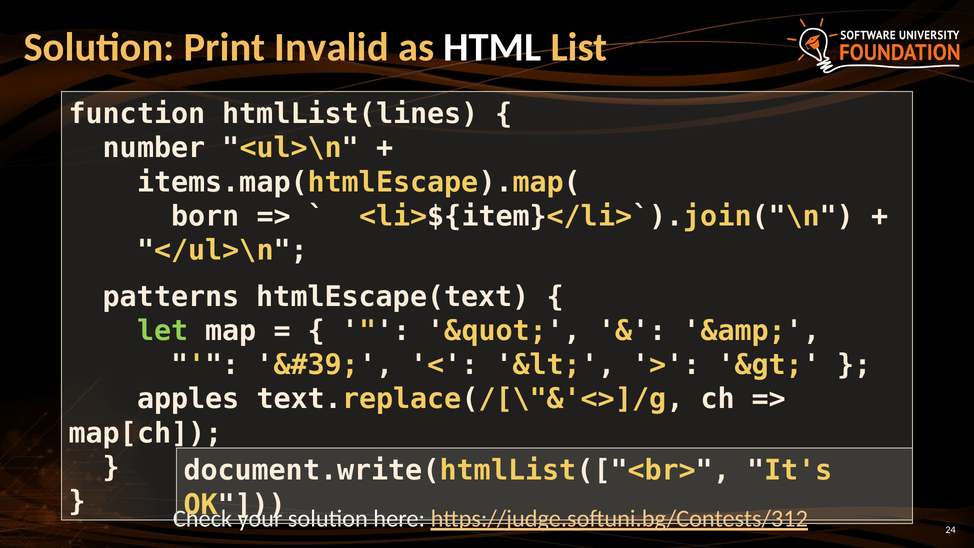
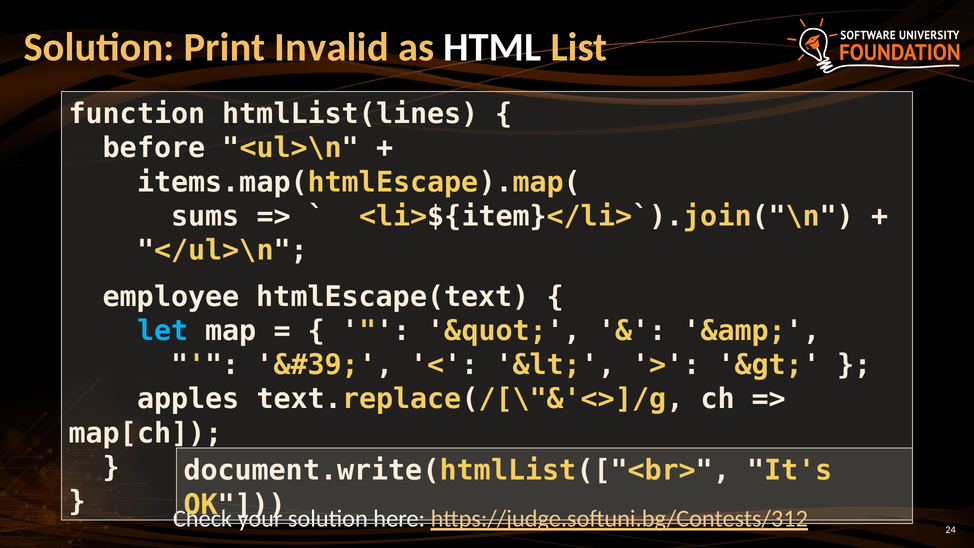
number: number -> before (154, 148)
born: born -> sums (205, 216)
patterns: patterns -> employee (171, 297)
let colour: light green -> light blue (163, 331)
